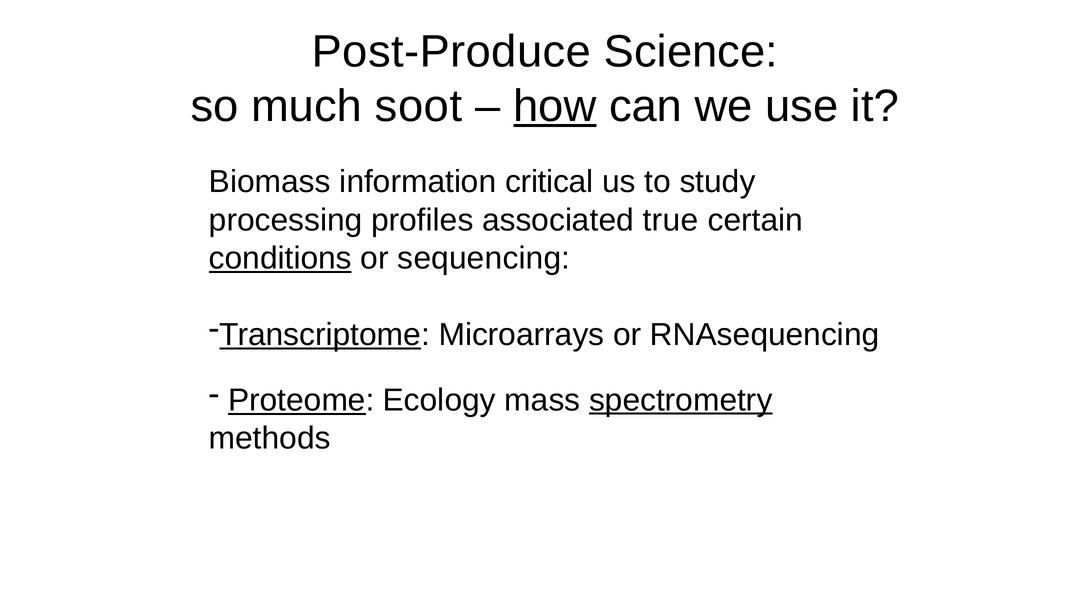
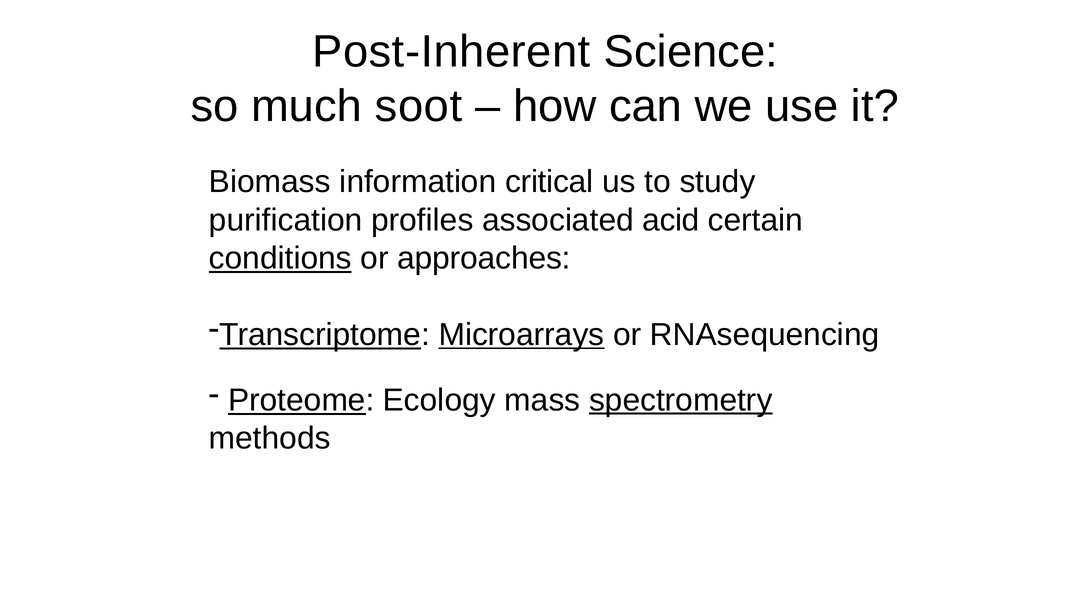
Post-Produce: Post-Produce -> Post-Inherent (451, 52)
how underline: present -> none (555, 106)
processing: processing -> purification (286, 220)
true: true -> acid (671, 220)
sequencing: sequencing -> approaches (484, 258)
Microarrays underline: none -> present (521, 335)
